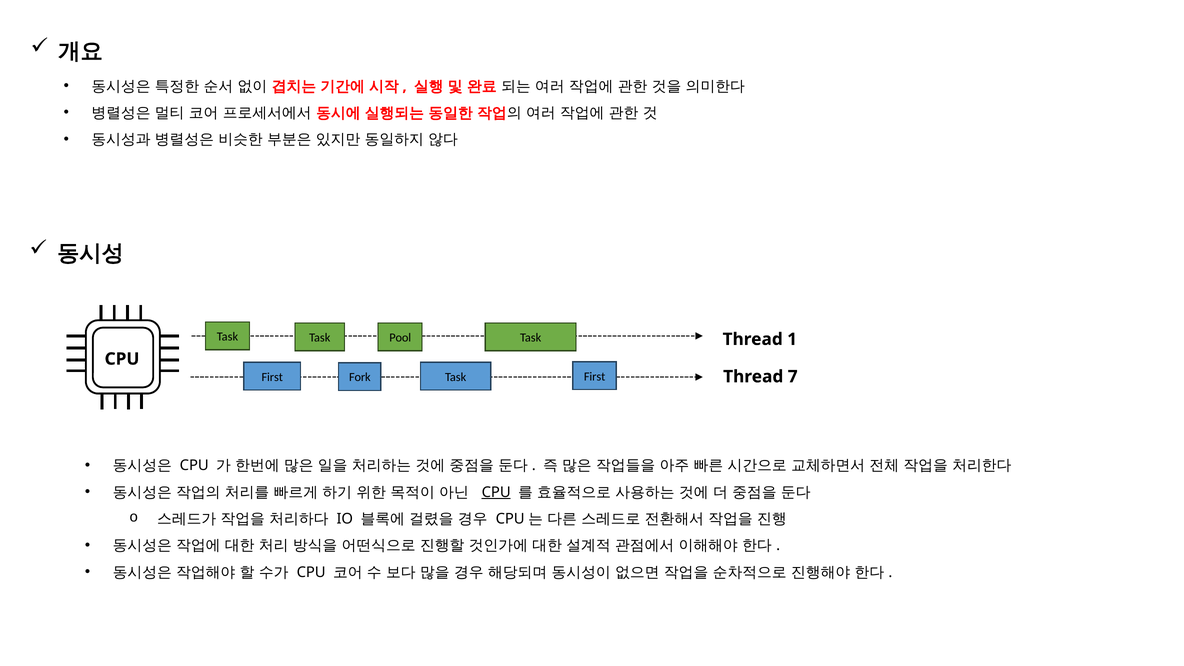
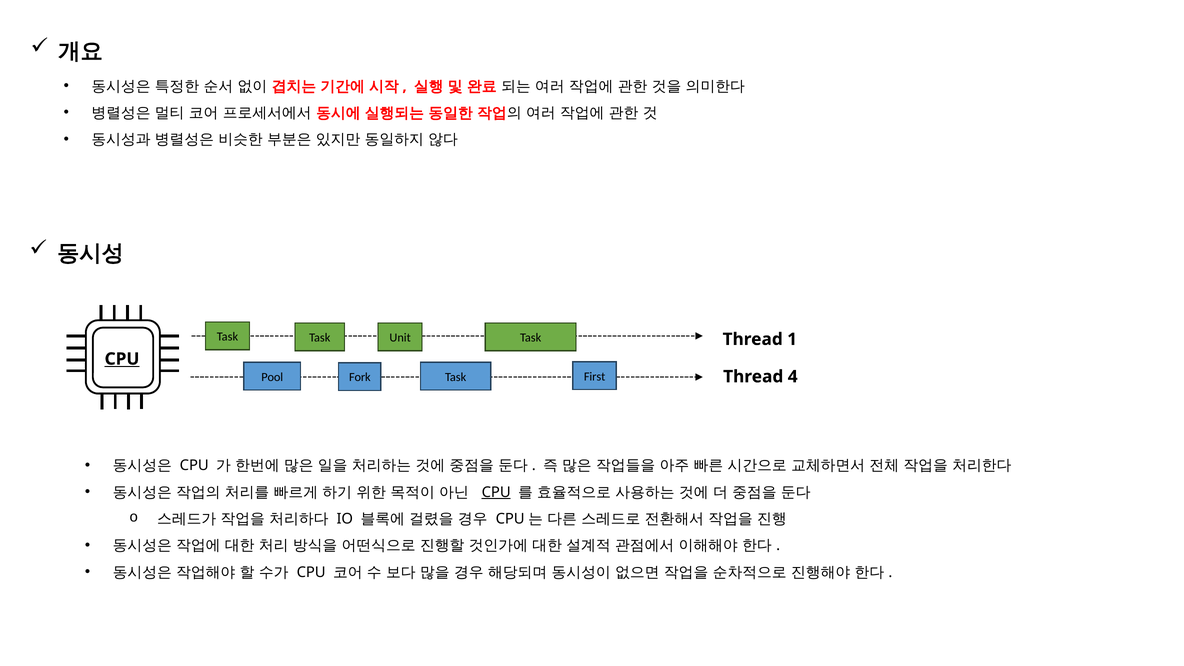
Pool: Pool -> Unit (400, 338)
CPU underline: none -> present (122, 359)
First: First -> Pool (272, 377)
7: 7 -> 4 (793, 377)
